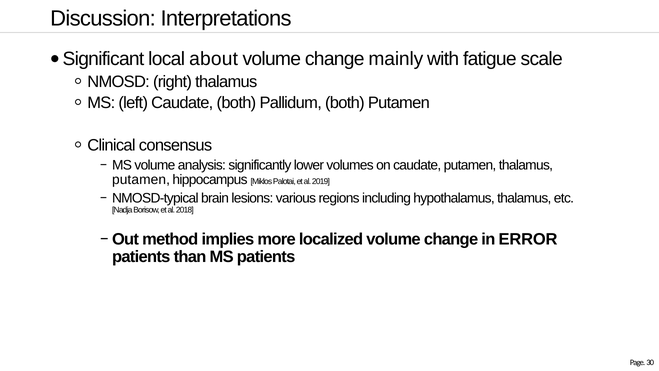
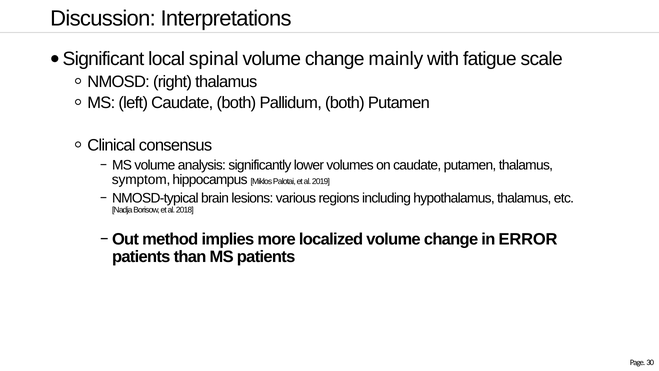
about: about -> spinal (214, 59)
putamen: putamen -> symptom (141, 180)
